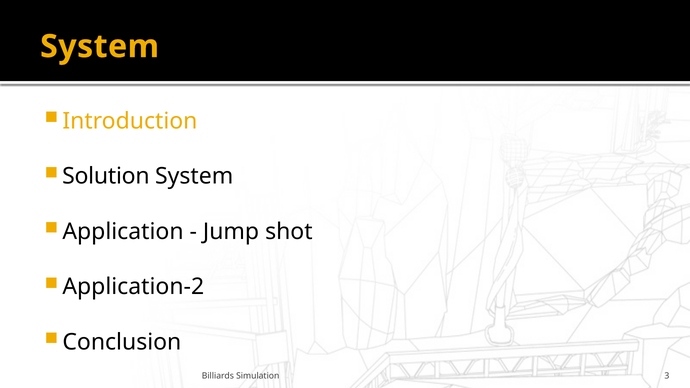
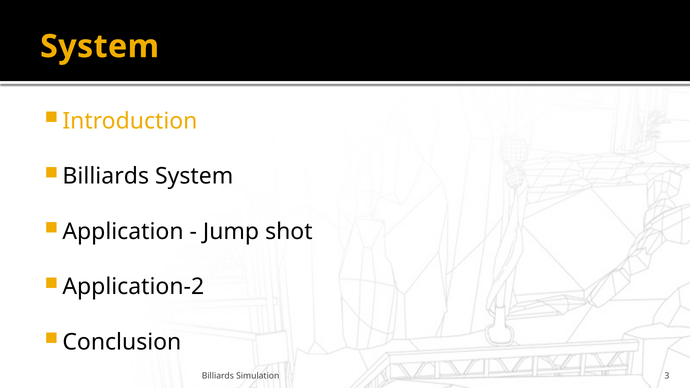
Solution: Solution -> Billiards (106, 176)
